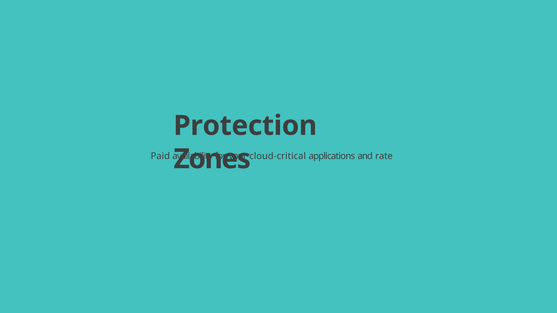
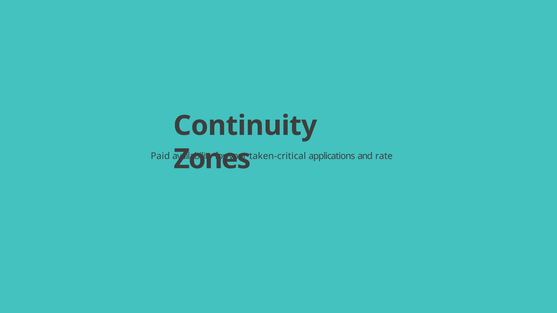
Protection: Protection -> Continuity (245, 126)
cloud-critical: cloud-critical -> taken-critical (278, 156)
